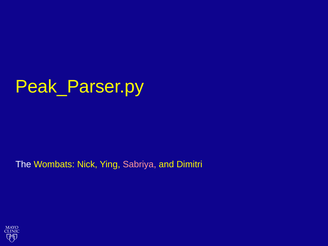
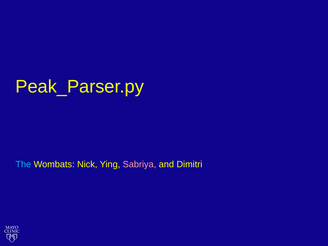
The colour: white -> light blue (23, 164)
